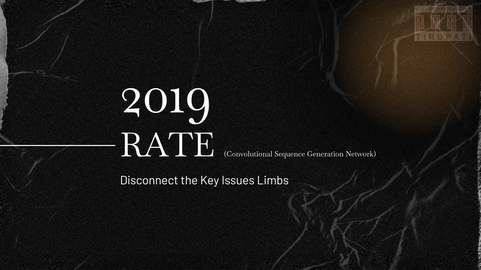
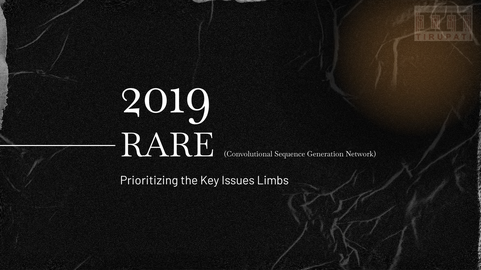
RATE: RATE -> RARE (167, 146)
Disconnect: Disconnect -> Prioritizing (149, 181)
